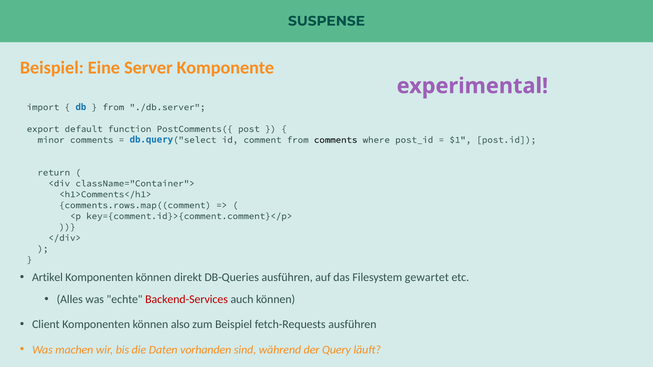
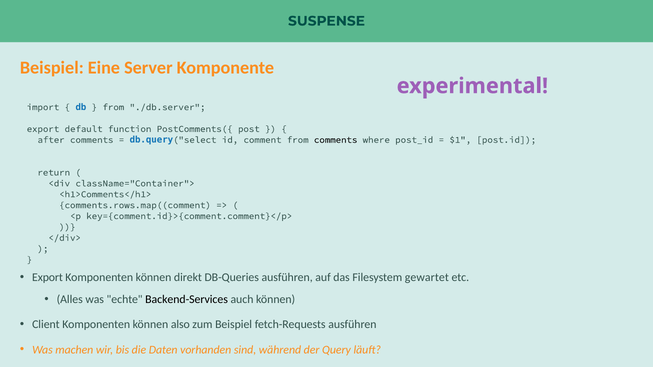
minor: minor -> after (51, 140)
Artikel: Artikel -> Export (47, 278)
Backend-Services colour: red -> black (187, 300)
